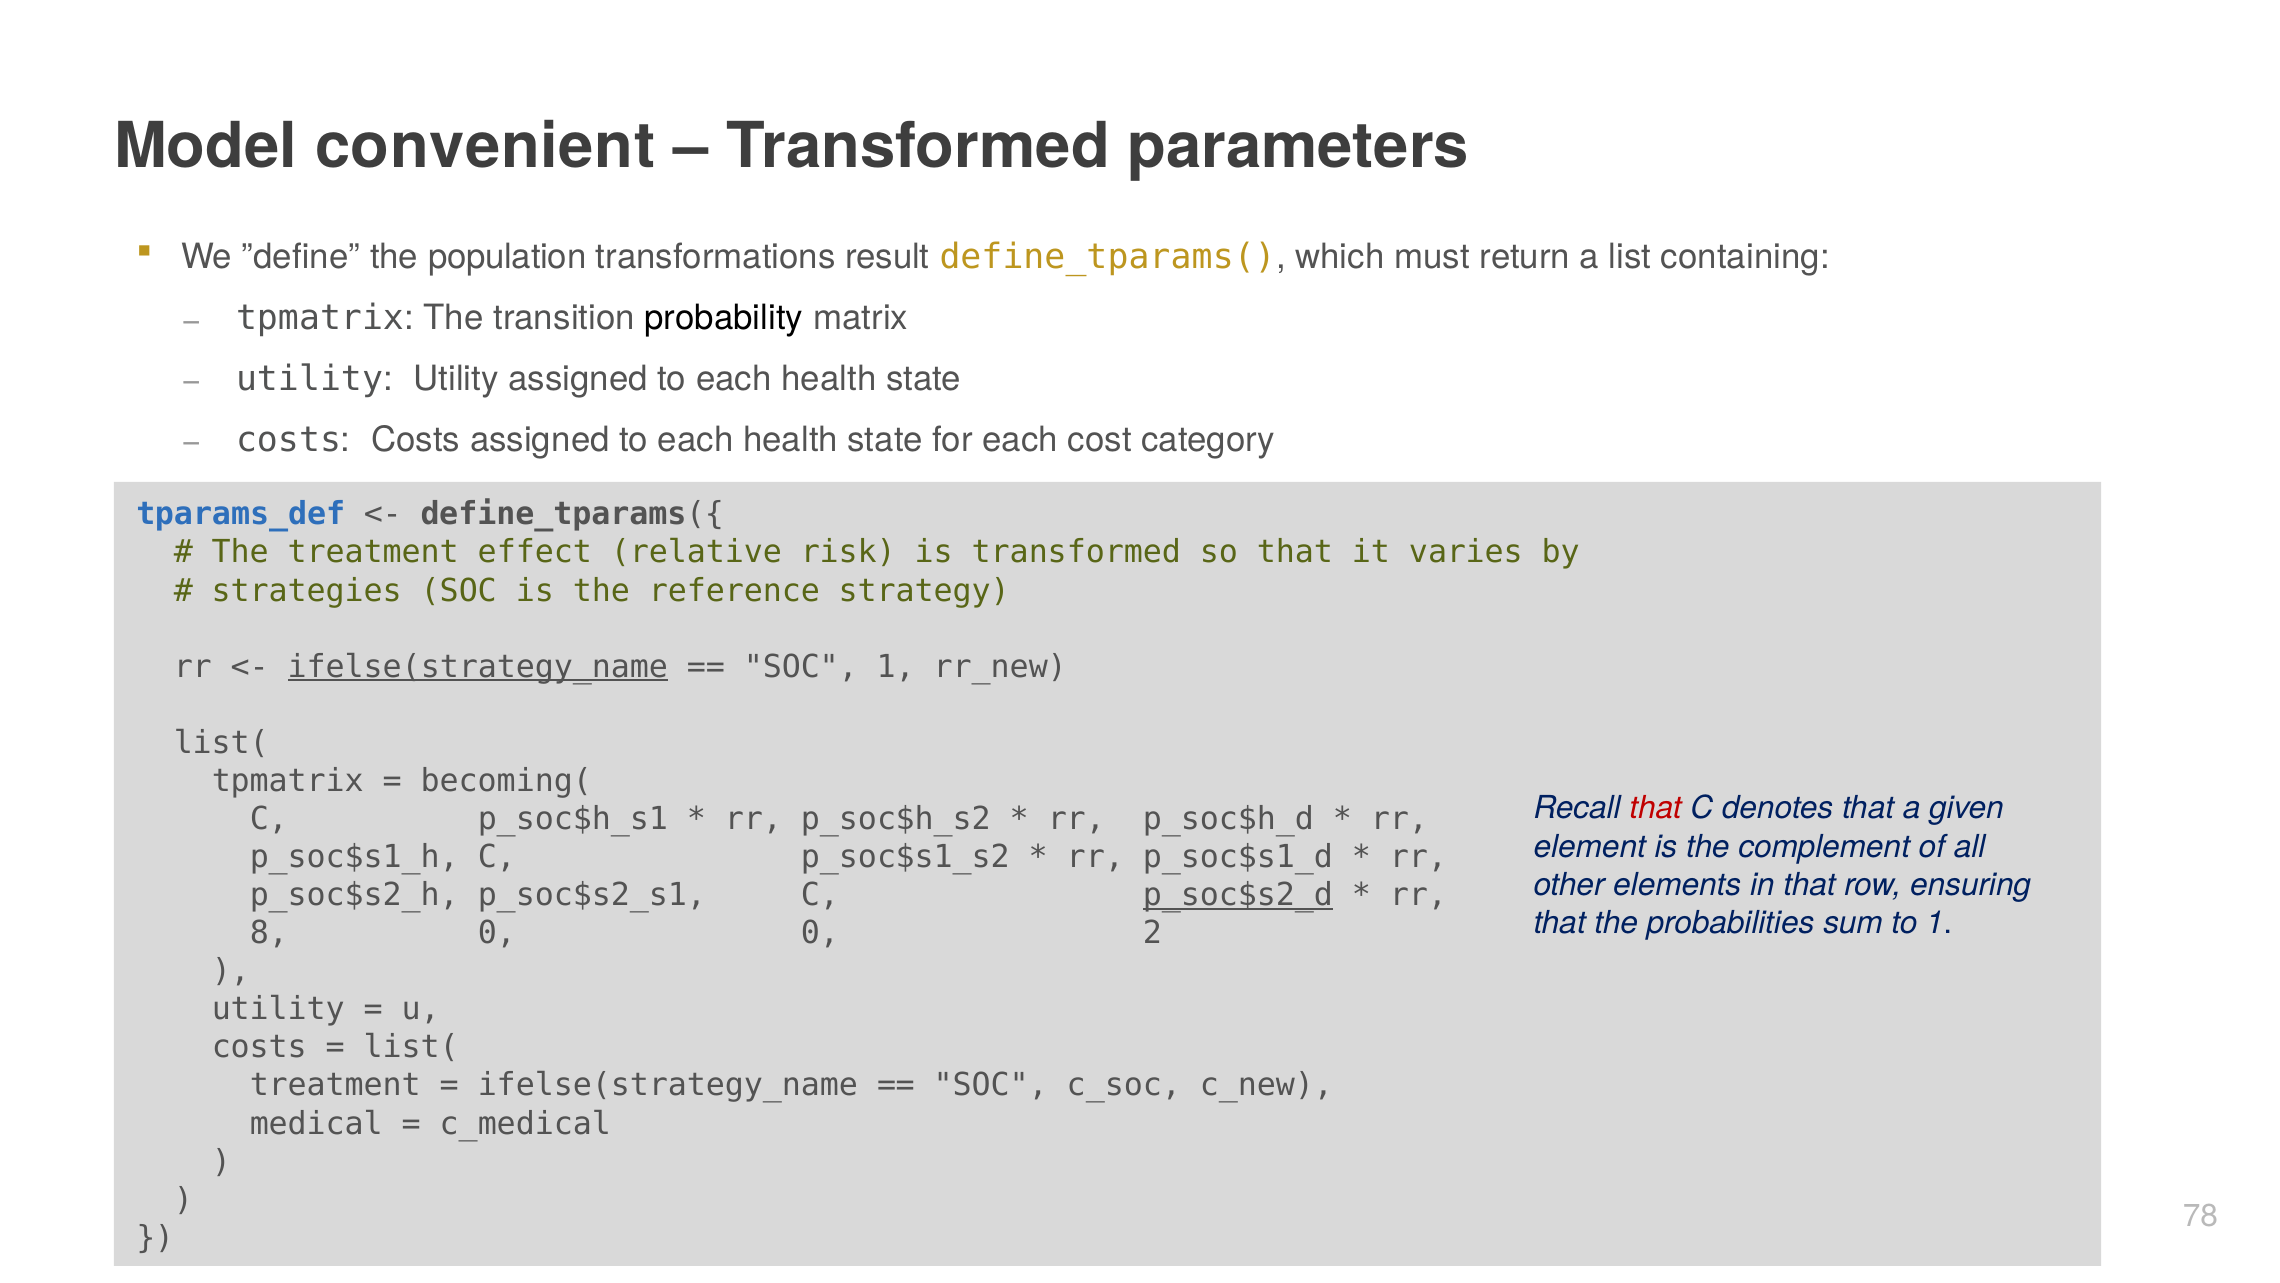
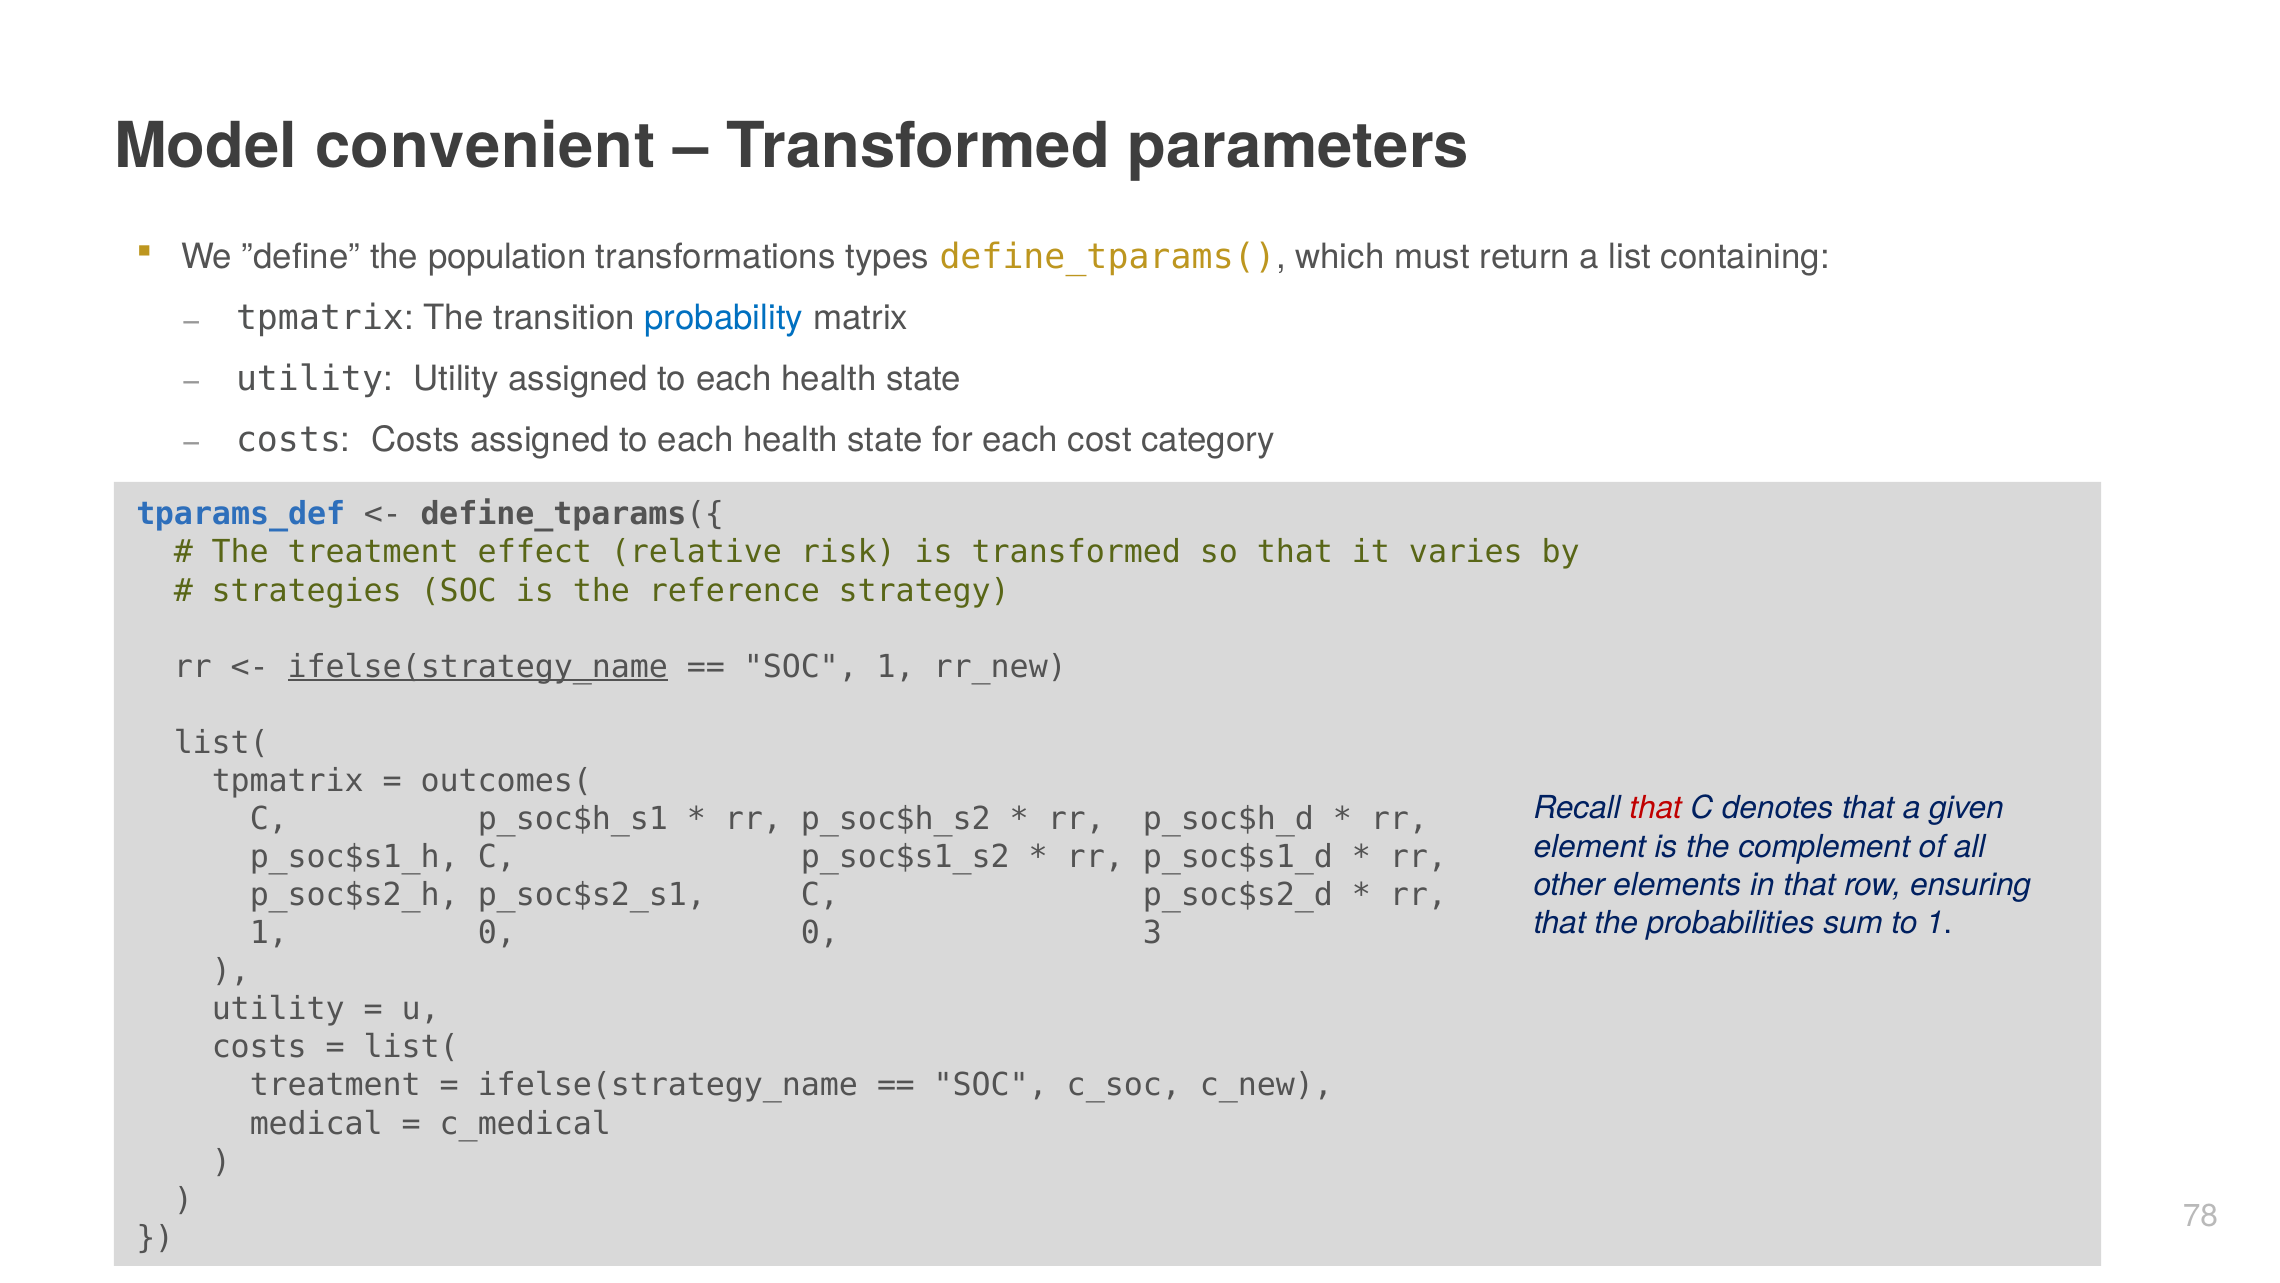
result: result -> types (887, 257)
probability colour: black -> blue (724, 318)
becoming(: becoming( -> outcomes( (506, 781)
p_soc$s2_d underline: present -> none (1238, 895)
8: 8 -> 1 (269, 933)
2: 2 -> 3 (1152, 933)
